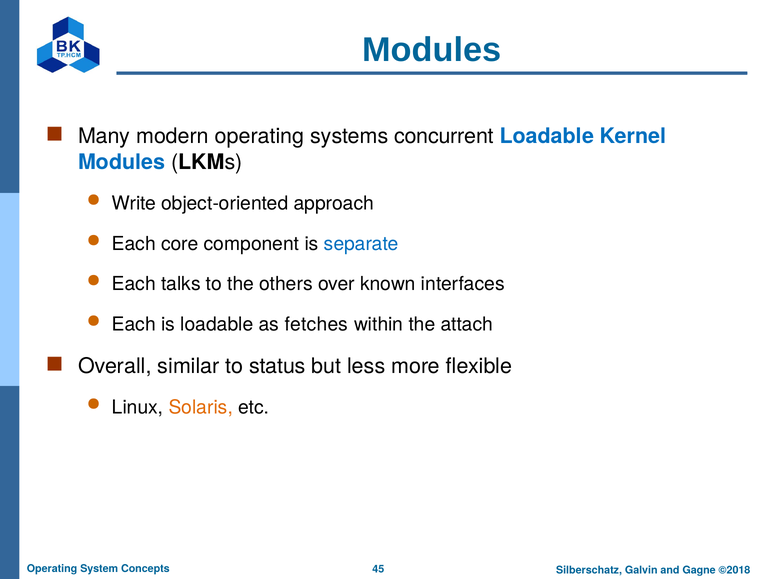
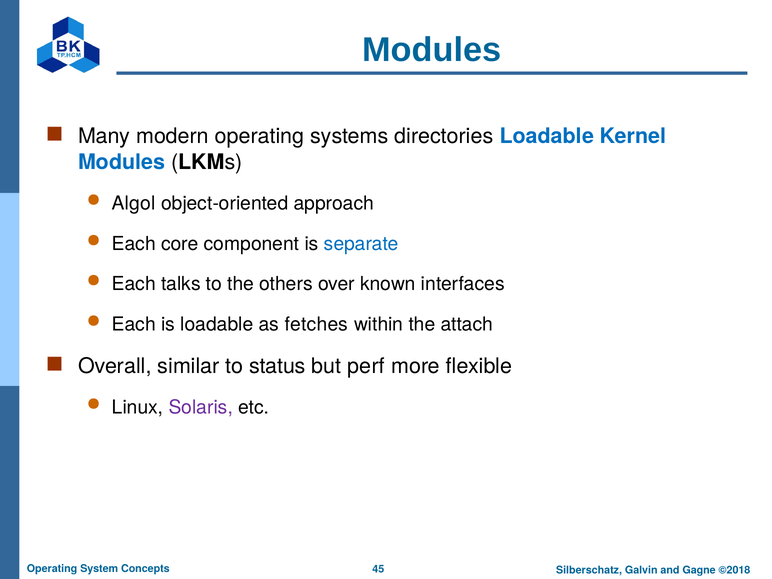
concurrent: concurrent -> directories (444, 136)
Write: Write -> Algol (134, 203)
less: less -> perf (366, 366)
Solaris colour: orange -> purple (201, 408)
